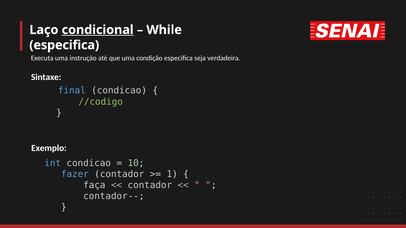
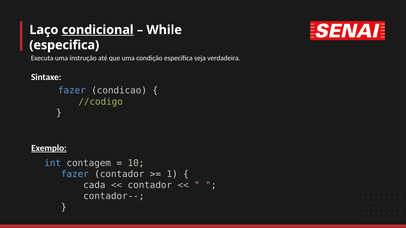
final: final -> fazer (72, 91)
Exemplo underline: none -> present (49, 148)
int condicao: condicao -> contagem (89, 163)
faça: faça -> cada (94, 185)
